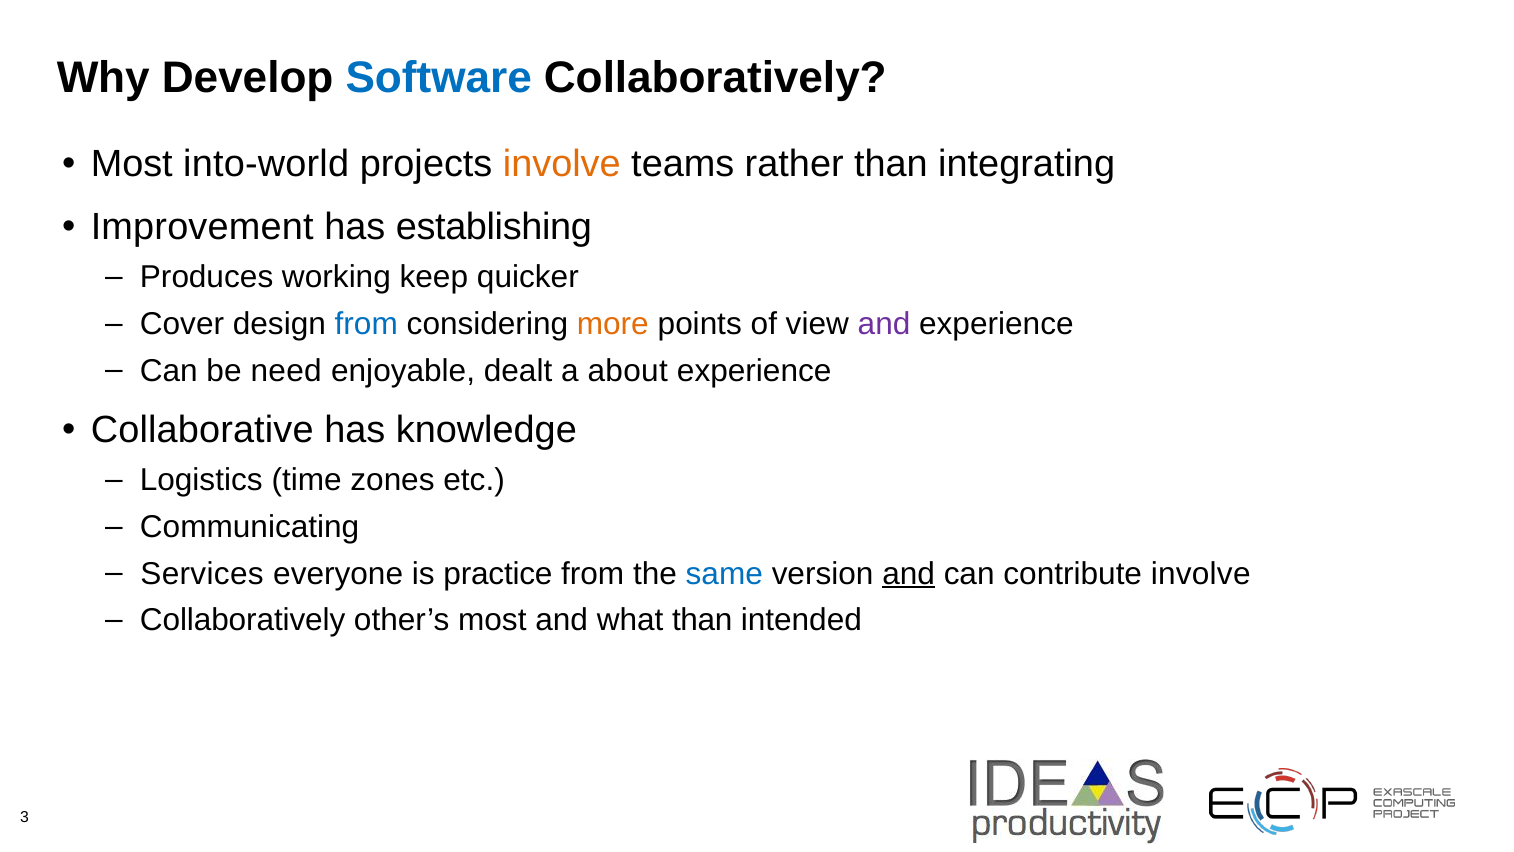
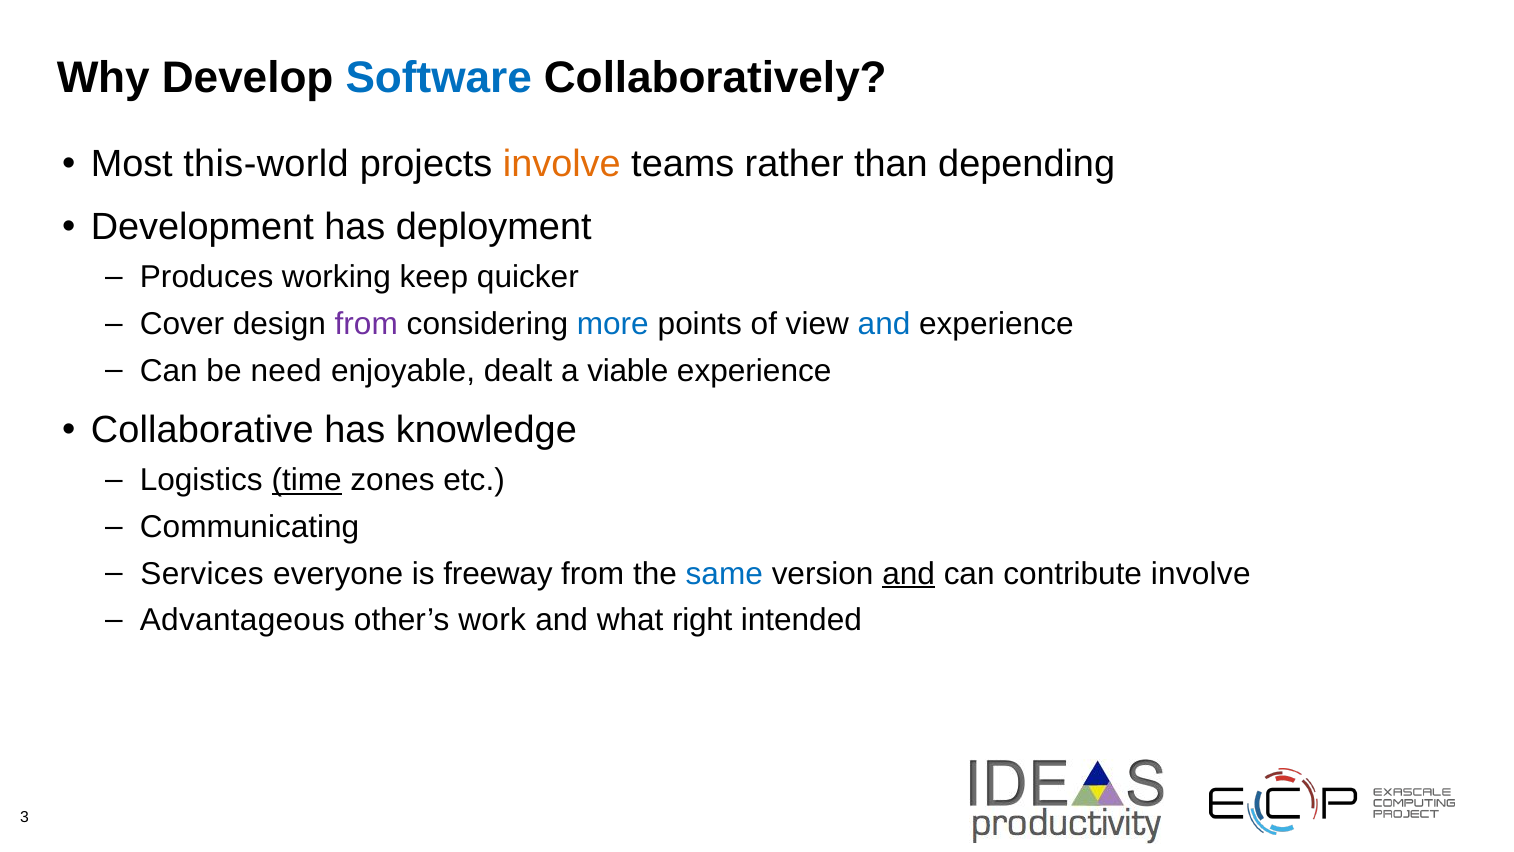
into-world: into-world -> this-world (266, 164)
integrating: integrating -> depending (1027, 164)
Improvement: Improvement -> Development (202, 227)
establishing: establishing -> deployment (494, 227)
from colour: blue -> purple (366, 324)
more colour: orange -> blue (613, 324)
and colour: purple -> blue (884, 324)
about: about -> viable (628, 371)
time underline: none -> present (307, 480)
practice: practice -> freeway (498, 574)
Collaboratively: Collaboratively -> Advantageous (242, 620)
other’s most: most -> work (492, 620)
what than: than -> right (702, 620)
